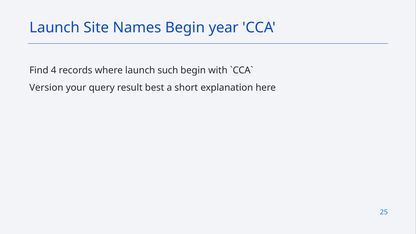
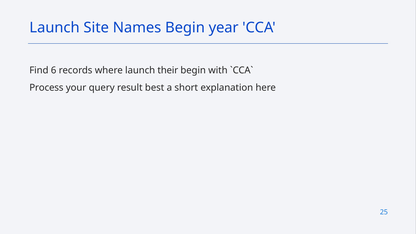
4: 4 -> 6 (54, 70)
such: such -> their (168, 70)
Version: Version -> Process (46, 88)
